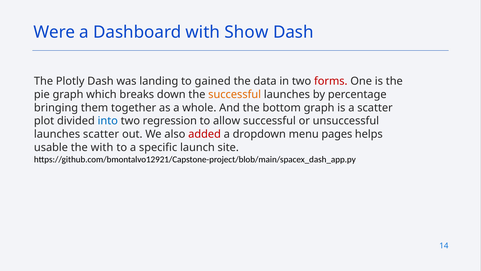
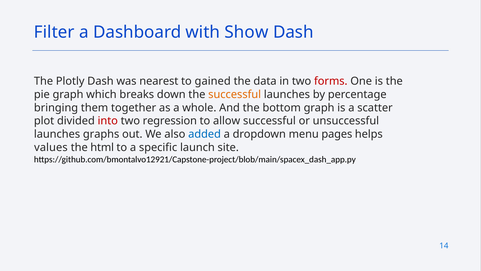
Were: Were -> Filter (54, 32)
landing: landing -> nearest (159, 81)
into colour: blue -> red (108, 121)
launches scatter: scatter -> graphs (101, 134)
added colour: red -> blue (205, 134)
usable: usable -> values (51, 147)
the with: with -> html (102, 147)
